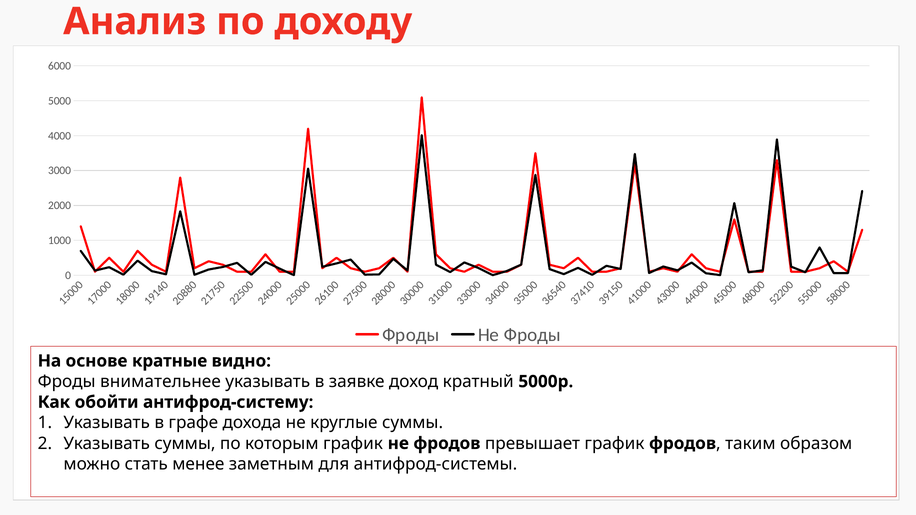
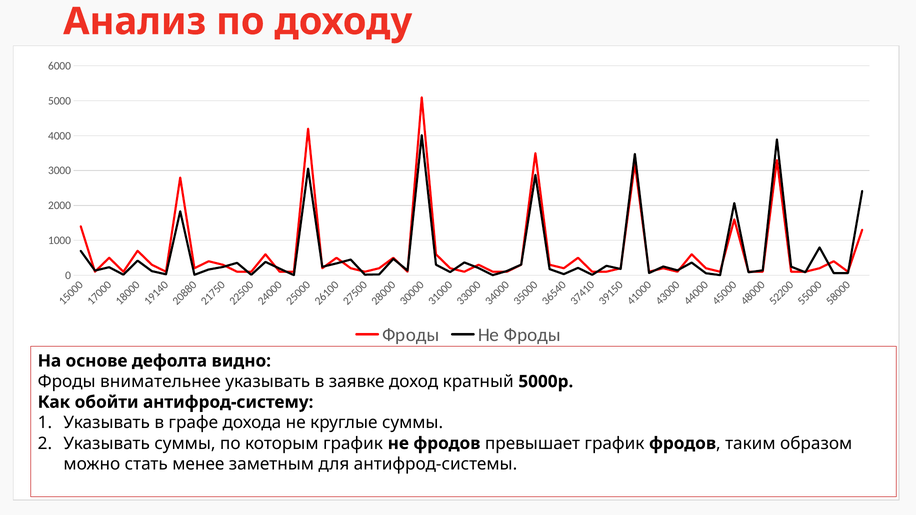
кратные: кратные -> дефолта (169, 361)
